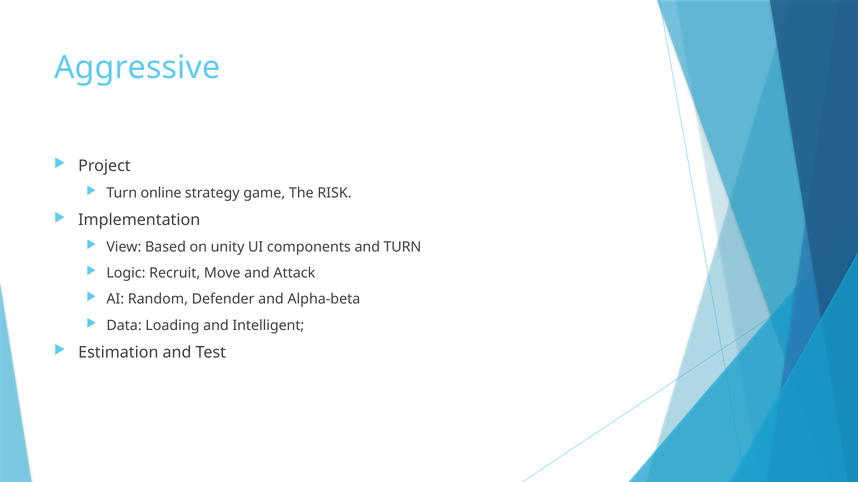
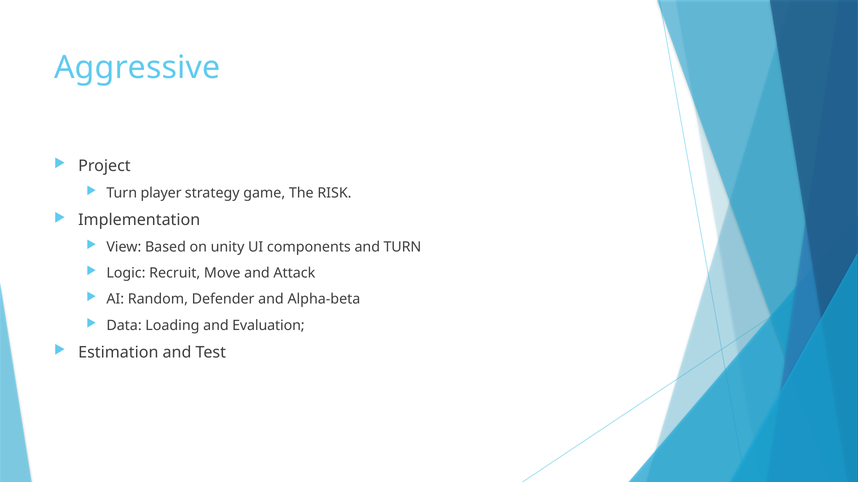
online: online -> player (161, 193)
Intelligent: Intelligent -> Evaluation (268, 326)
